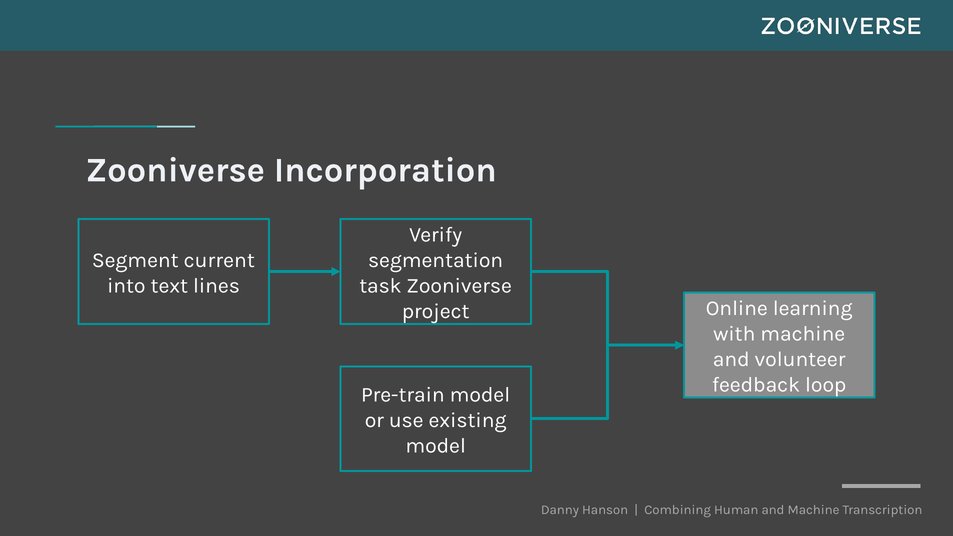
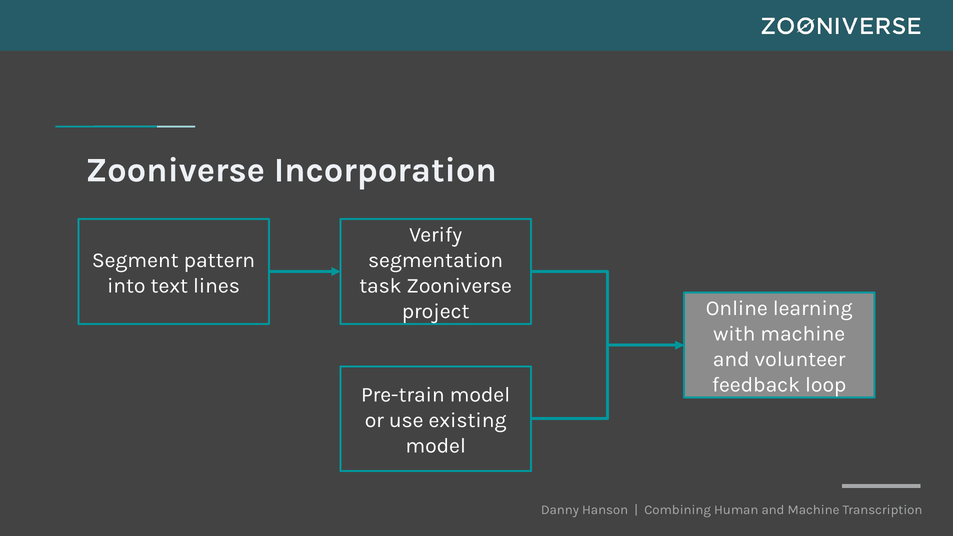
current: current -> pattern (219, 260)
